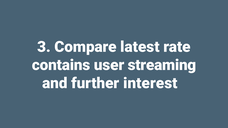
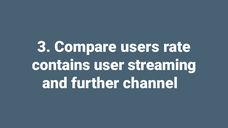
latest: latest -> users (140, 47)
interest: interest -> channel (150, 83)
